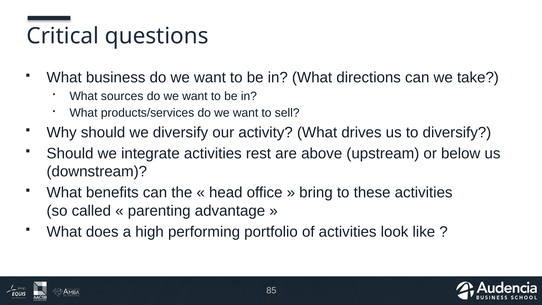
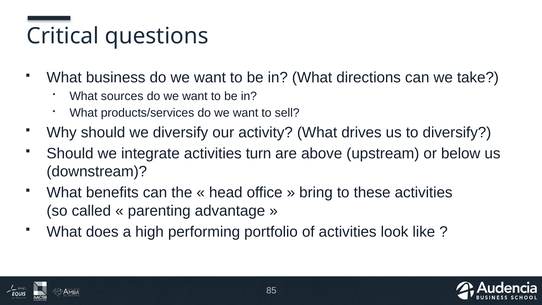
rest: rest -> turn (259, 153)
